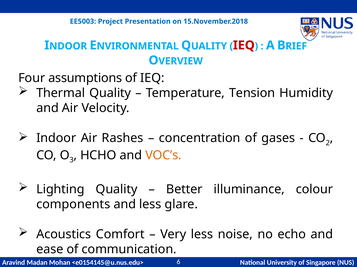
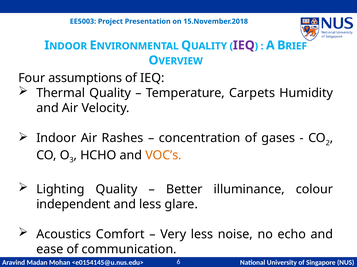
IEQ colour: red -> purple (244, 45)
Tension: Tension -> Carpets (252, 93)
components: components -> independent (73, 204)
